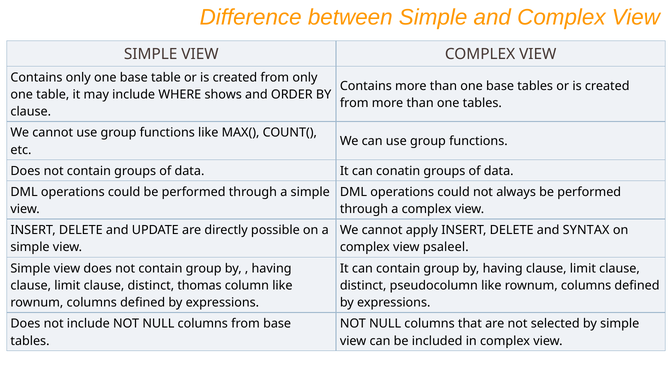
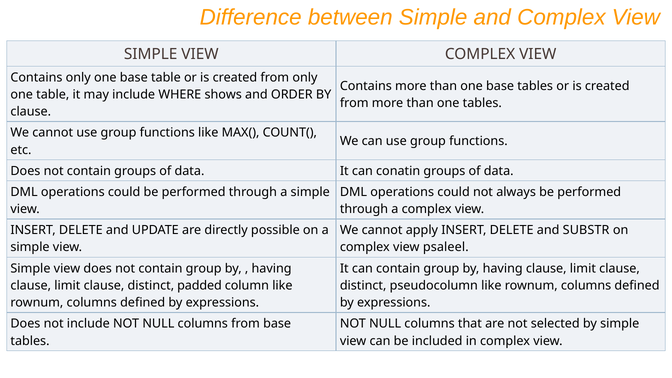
SYNTAX: SYNTAX -> SUBSTR (586, 230)
thomas: thomas -> padded (199, 286)
